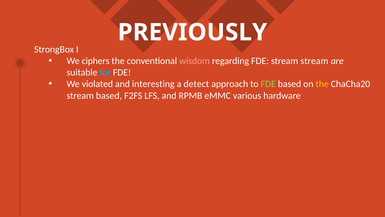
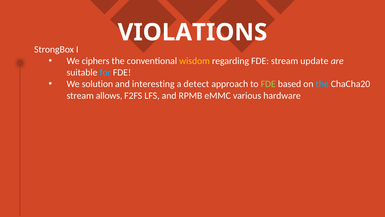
PREVIOUSLY: PREVIOUSLY -> VIOLATIONS (192, 32)
wisdom colour: pink -> yellow (195, 61)
stream stream: stream -> update (314, 61)
violated: violated -> solution (97, 84)
the colour: yellow -> light blue (322, 84)
stream based: based -> allows (109, 95)
